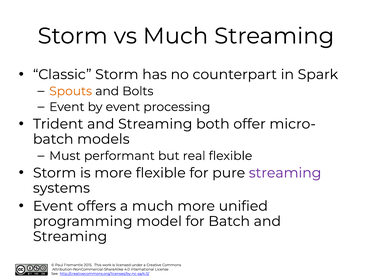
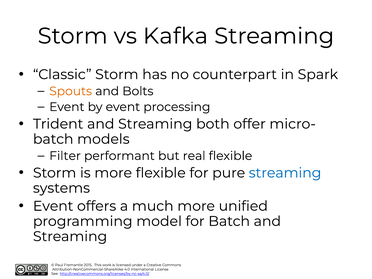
vs Much: Much -> Kafka (175, 36)
Must: Must -> Filter (65, 156)
streaming colour: purple -> blue (285, 173)
